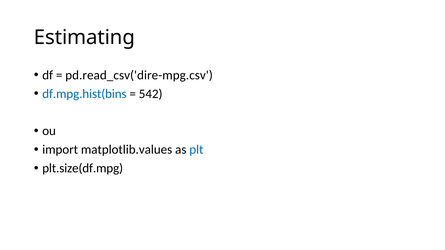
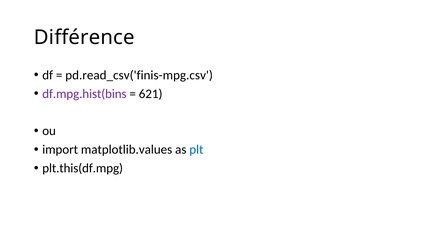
Estimating: Estimating -> Différence (84, 37)
pd.read_csv('dire-mpg.csv: pd.read_csv('dire-mpg.csv -> pd.read_csv('finis-mpg.csv (139, 75)
df.mpg.hist(bins colour: blue -> purple (84, 94)
542: 542 -> 621 (151, 94)
plt.size(df.mpg: plt.size(df.mpg -> plt.this(df.mpg (83, 169)
